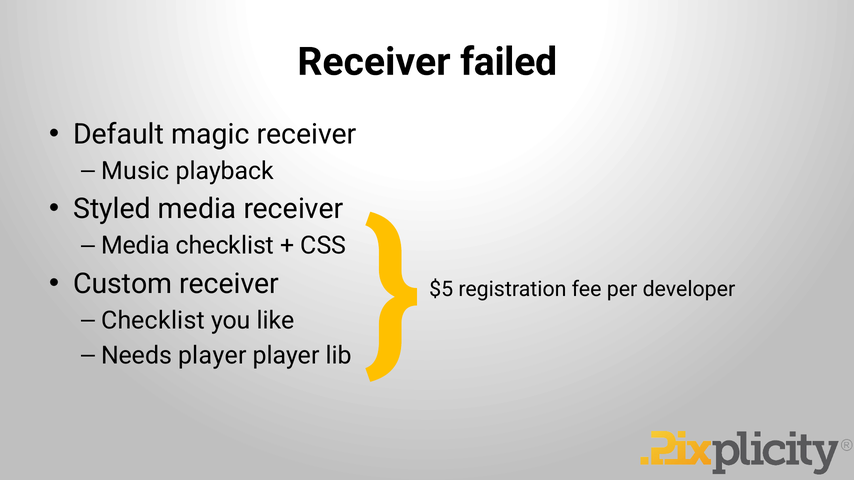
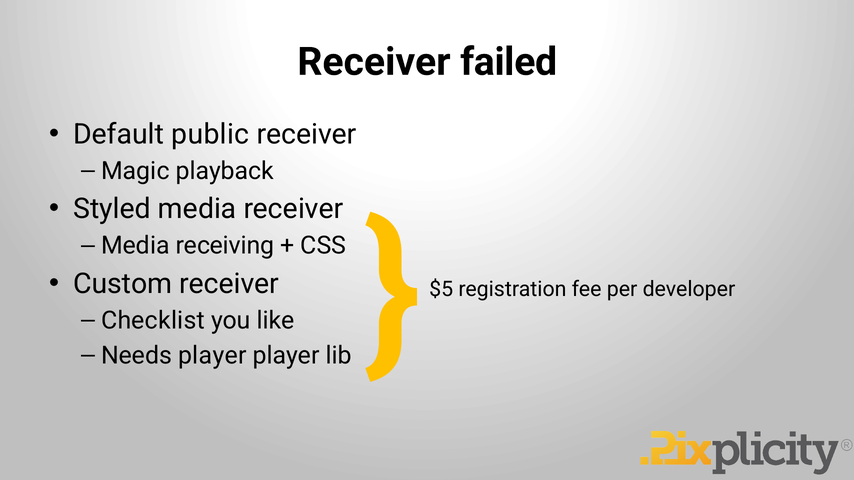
magic: magic -> public (210, 134)
Music: Music -> Magic (135, 171)
Media checklist: checklist -> receiving (225, 246)
